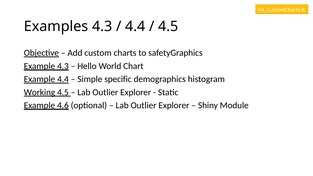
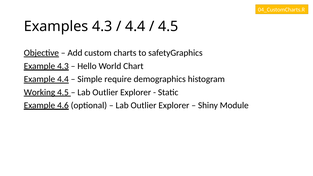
specific: specific -> require (118, 79)
